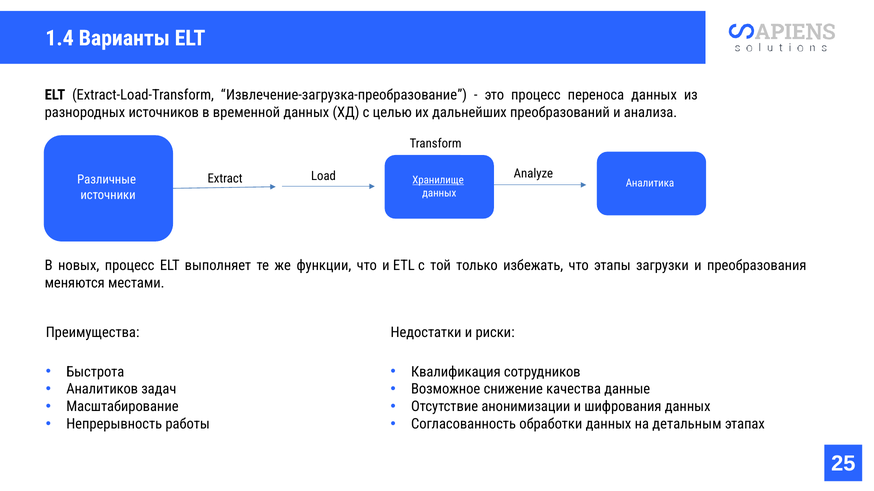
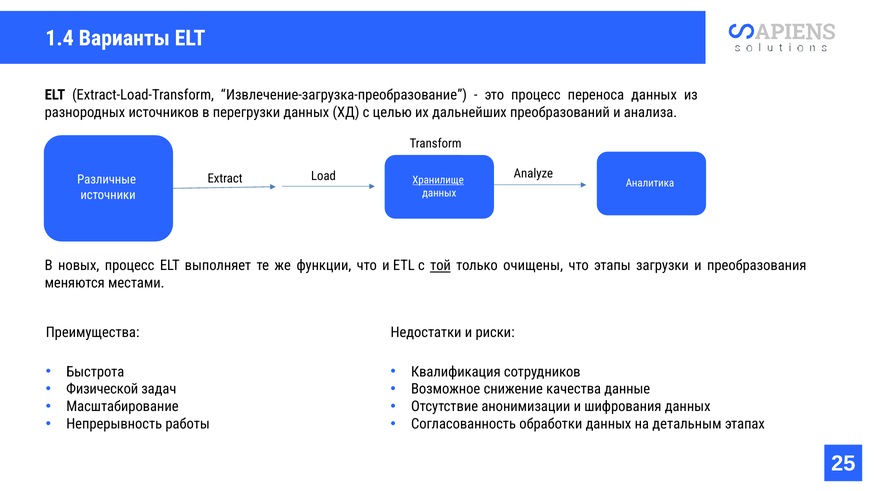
временной: временной -> перегрузки (247, 112)
той underline: none -> present (441, 266)
избежать: избежать -> очищены (533, 266)
Аналитиков: Аналитиков -> Физической (102, 390)
